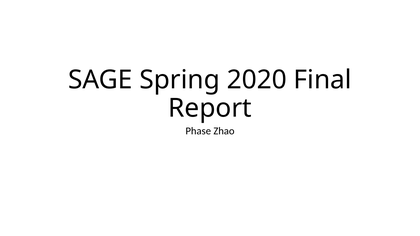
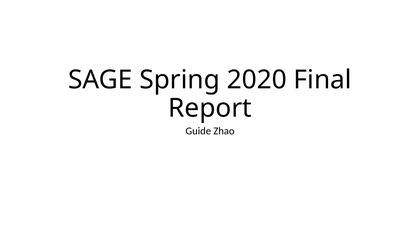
Phase: Phase -> Guide (198, 131)
